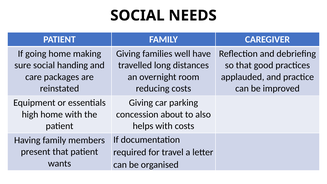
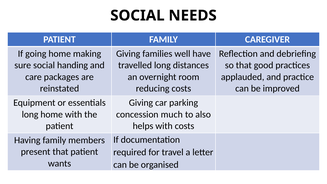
high: high -> long (30, 114)
about: about -> much (172, 114)
